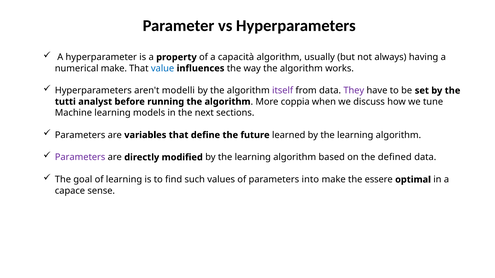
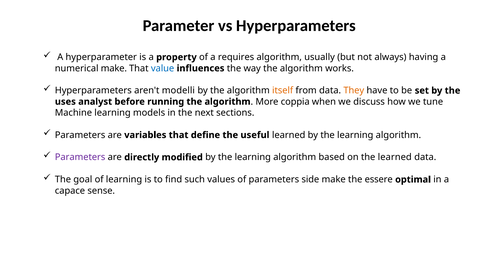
capacità: capacità -> requires (236, 57)
itself colour: purple -> orange (283, 91)
They colour: purple -> orange (354, 91)
tutti: tutti -> uses (65, 102)
future: future -> useful (255, 135)
the defined: defined -> learned (395, 158)
into: into -> side (310, 180)
